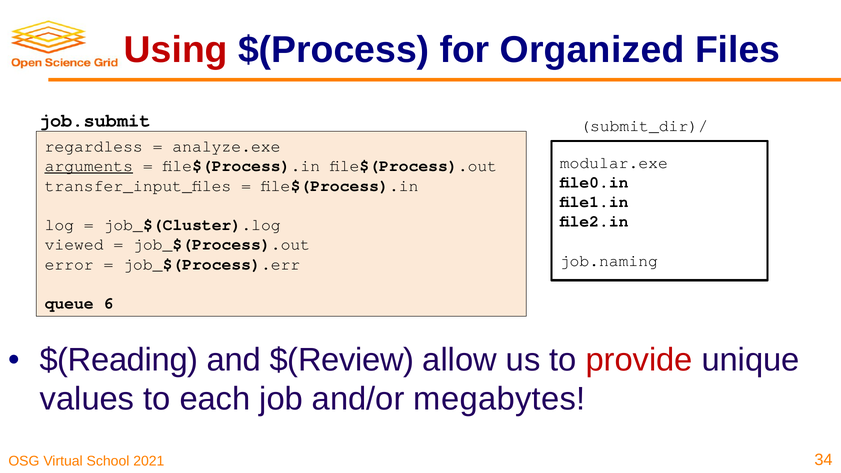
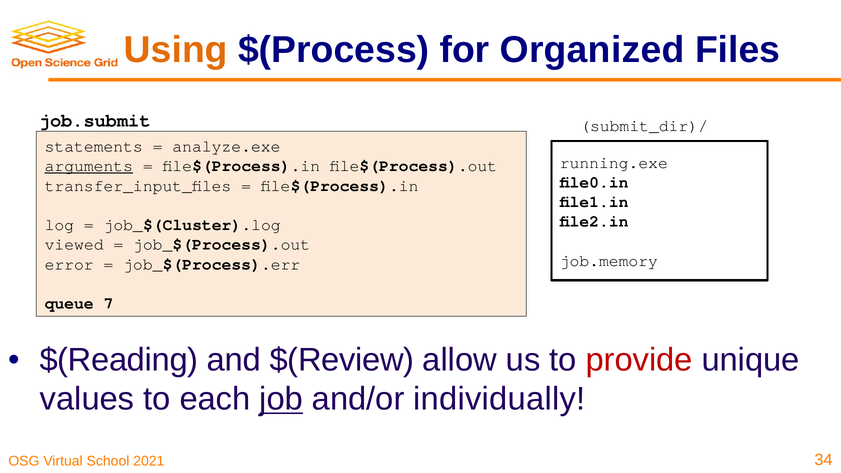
Using colour: red -> orange (176, 50)
regardless: regardless -> statements (94, 146)
modular.exe: modular.exe -> running.exe (614, 163)
job.naming: job.naming -> job.memory (609, 261)
6: 6 -> 7 (108, 304)
job underline: none -> present (281, 399)
megabytes: megabytes -> individually (499, 399)
